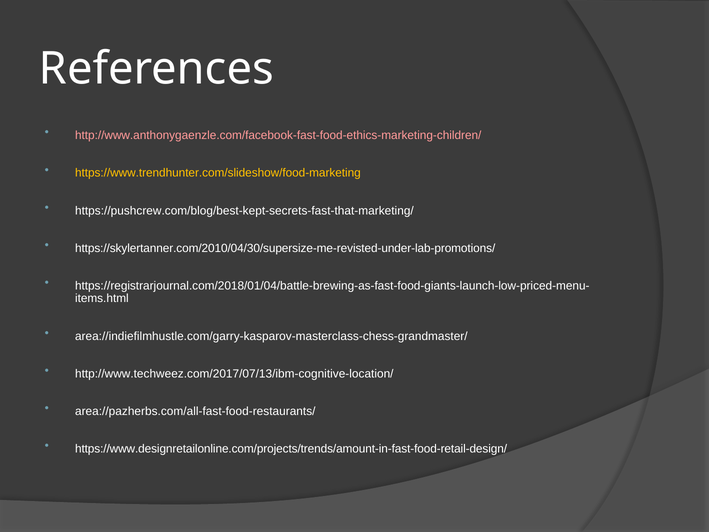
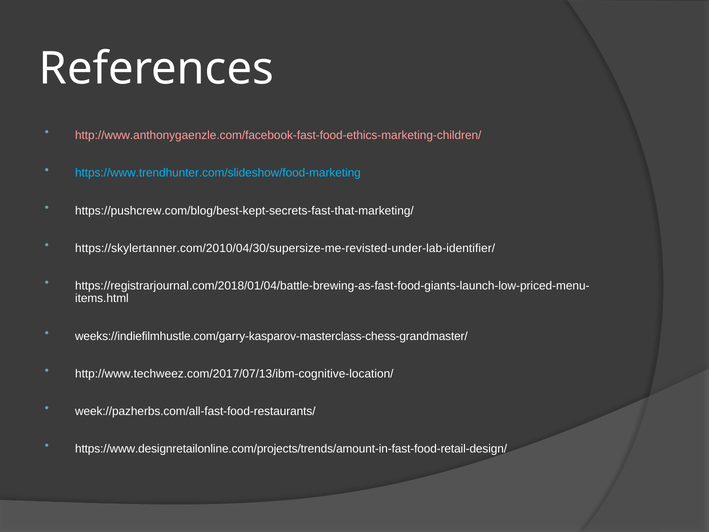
https://www.trendhunter.com/slideshow/food-marketing colour: yellow -> light blue (218, 173)
https://skylertanner.com/2010/04/30/supersize-me-revisted-under-lab-promotions/: https://skylertanner.com/2010/04/30/supersize-me-revisted-under-lab-promotions/ -> https://skylertanner.com/2010/04/30/supersize-me-revisted-under-lab-identifier/ (285, 248)
area://indiefilmhustle.com/garry-kasparov-masterclass-chess-grandmaster/: area://indiefilmhustle.com/garry-kasparov-masterclass-chess-grandmaster/ -> weeks://indiefilmhustle.com/garry-kasparov-masterclass-chess-grandmaster/ (271, 336)
area://pazherbs.com/all-fast-food-restaurants/: area://pazherbs.com/all-fast-food-restaurants/ -> week://pazherbs.com/all-fast-food-restaurants/ (195, 411)
